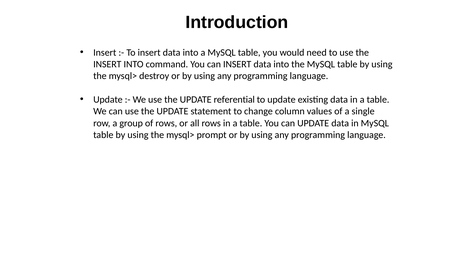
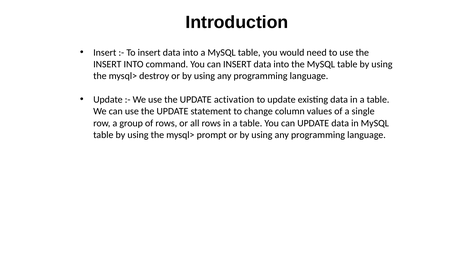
referential: referential -> activation (234, 100)
